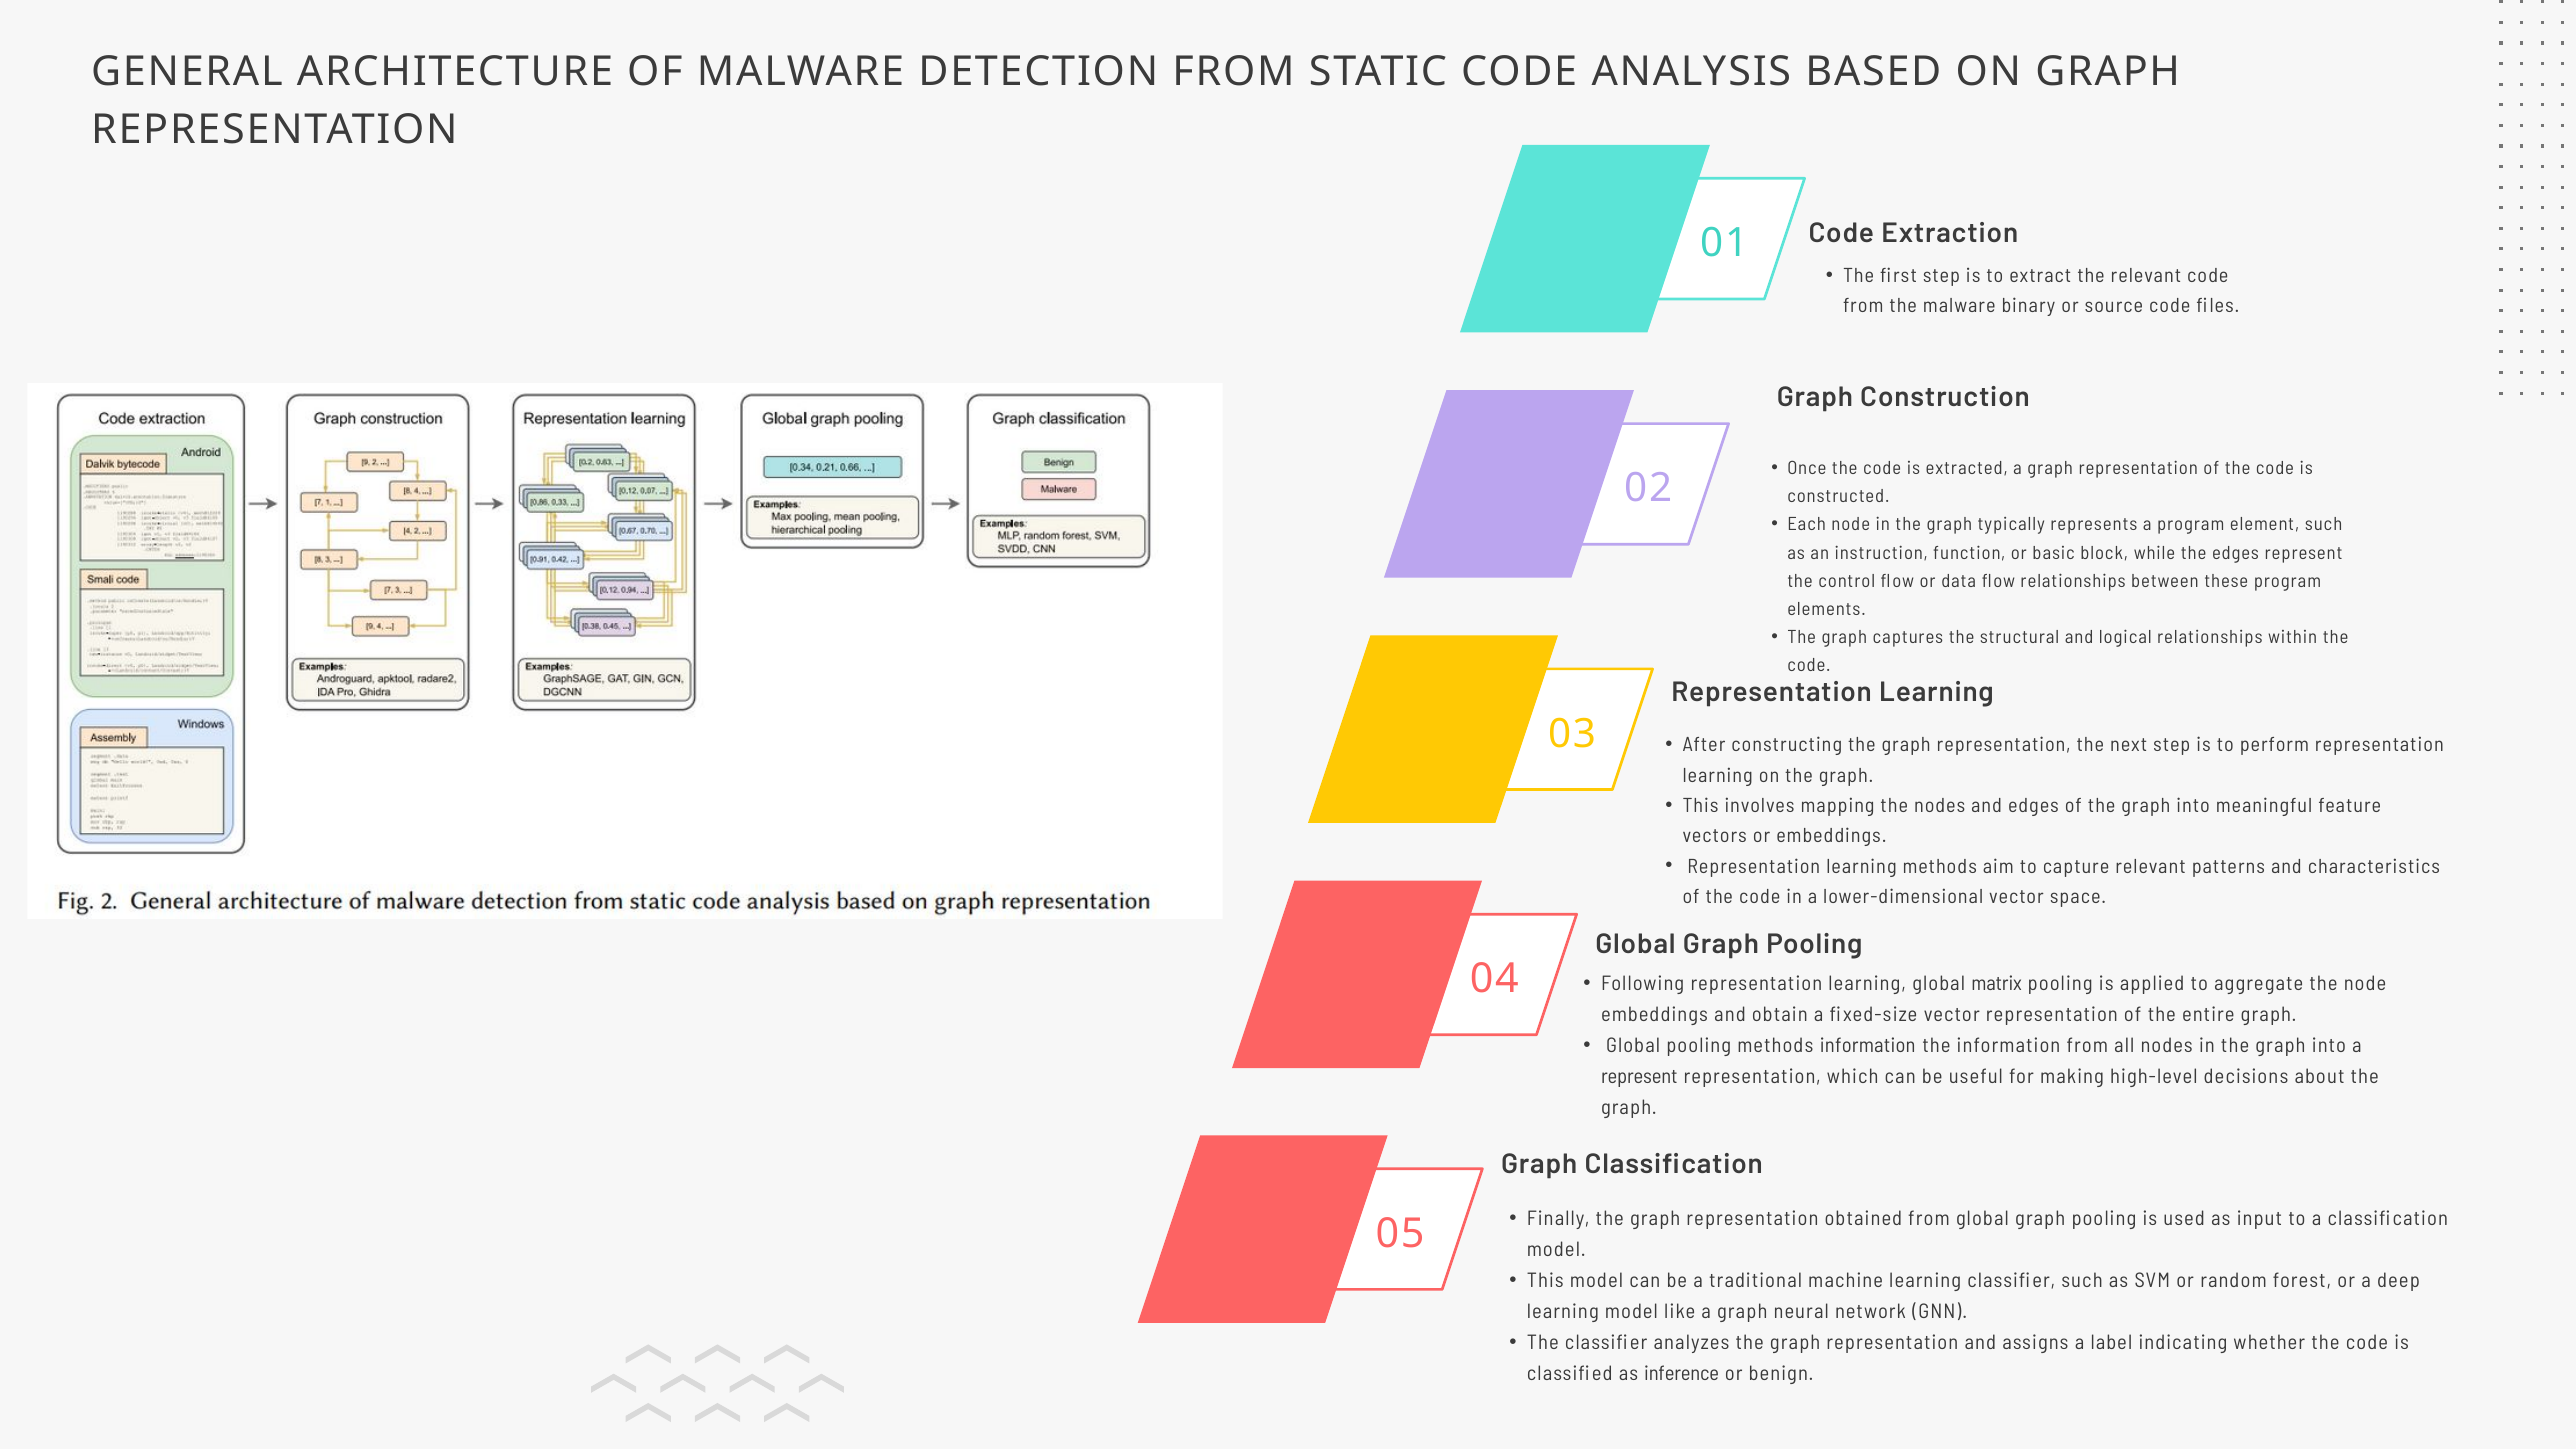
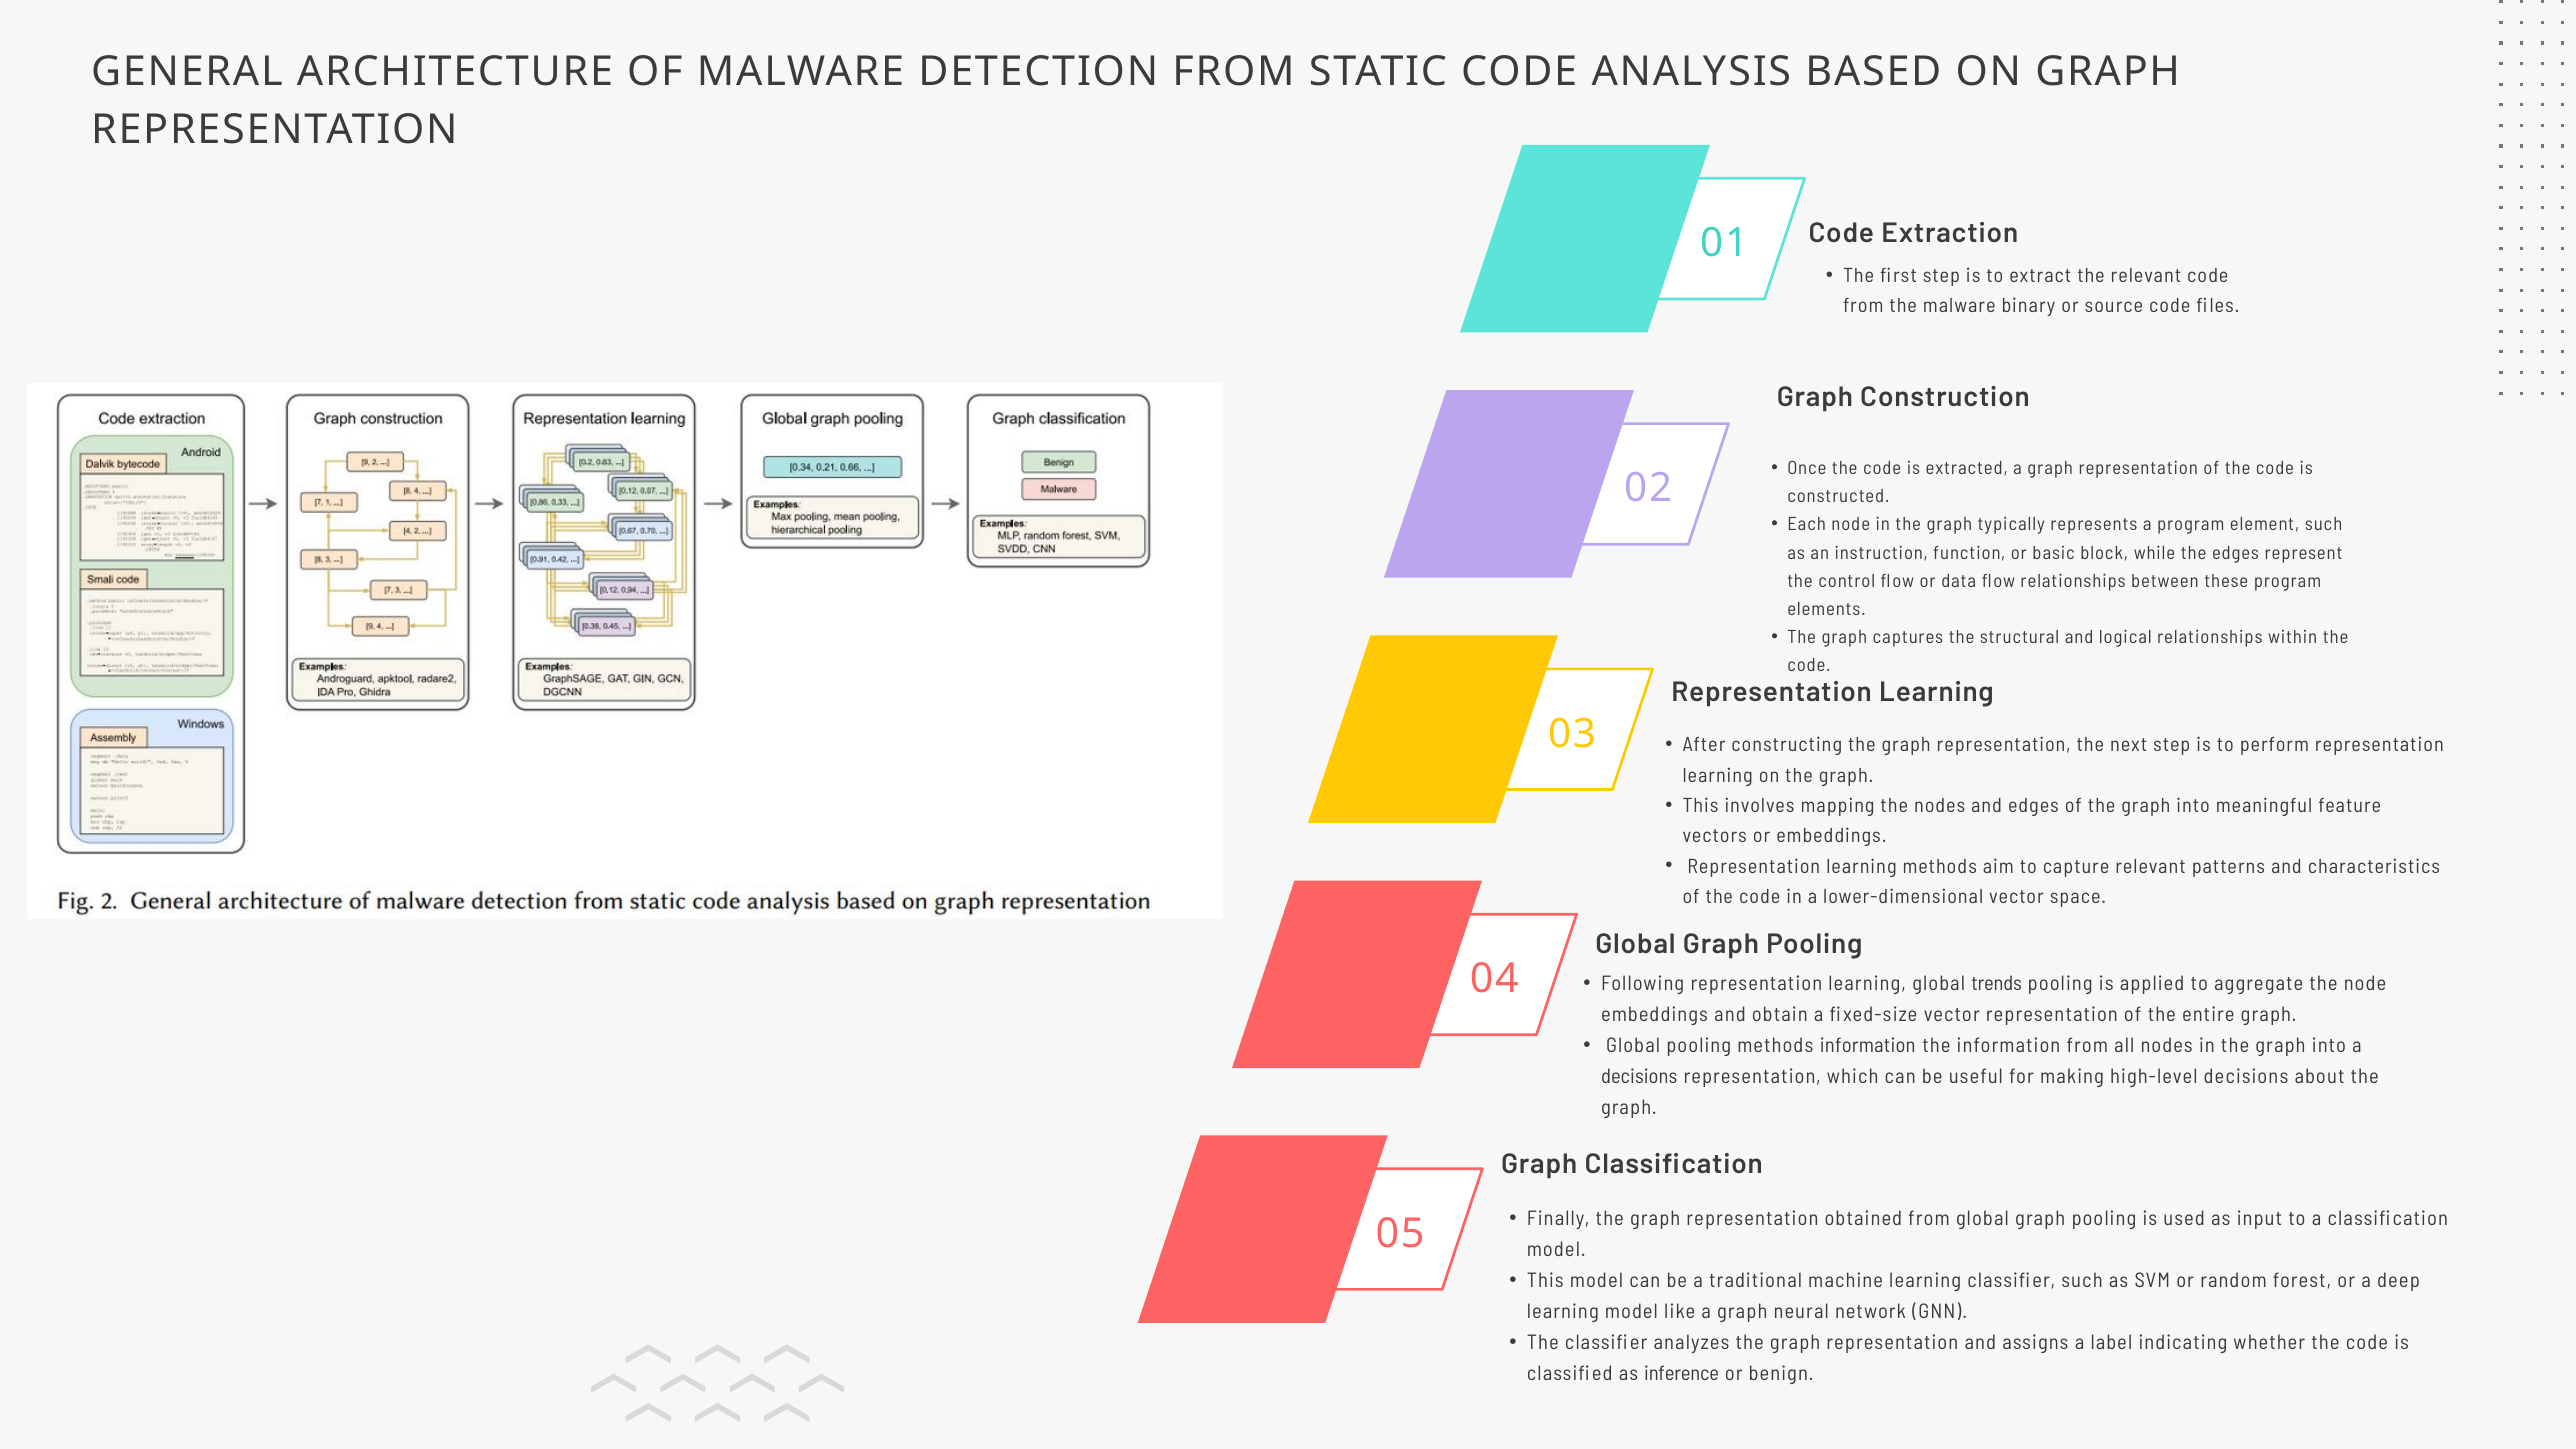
matrix: matrix -> trends (1997, 984)
represent: represent -> decisions (1639, 1077)
